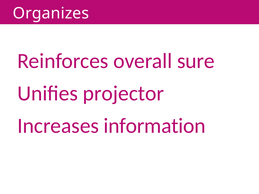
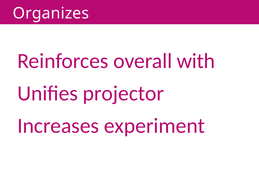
sure: sure -> with (196, 61)
information: information -> experiment (154, 126)
